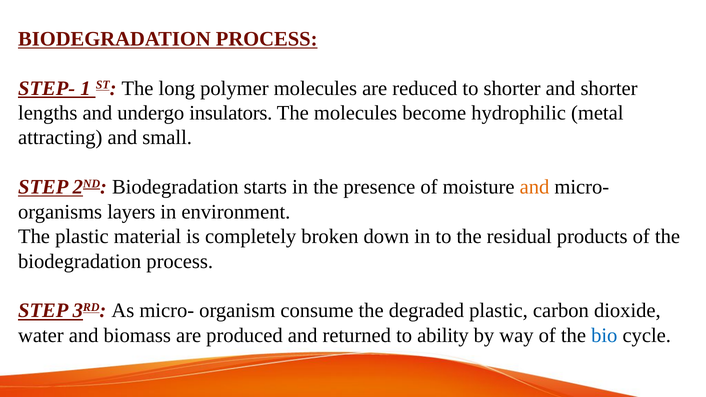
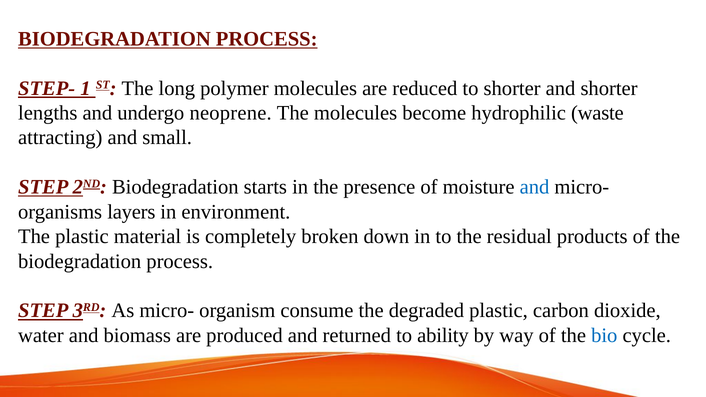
insulators: insulators -> neoprene (231, 113)
metal: metal -> waste (597, 113)
and colour: orange -> blue (534, 187)
